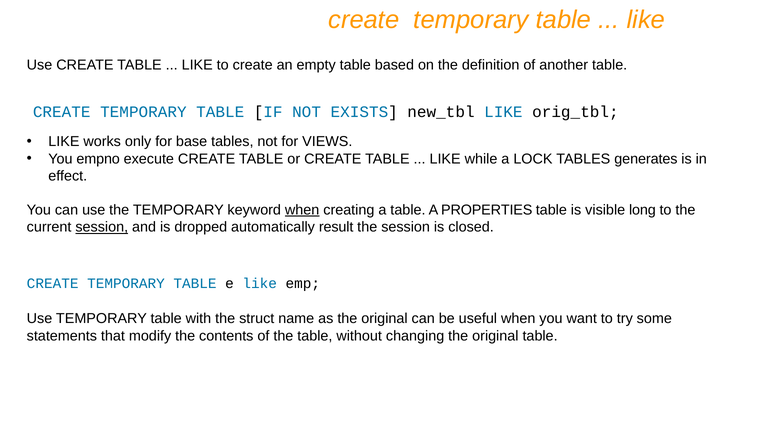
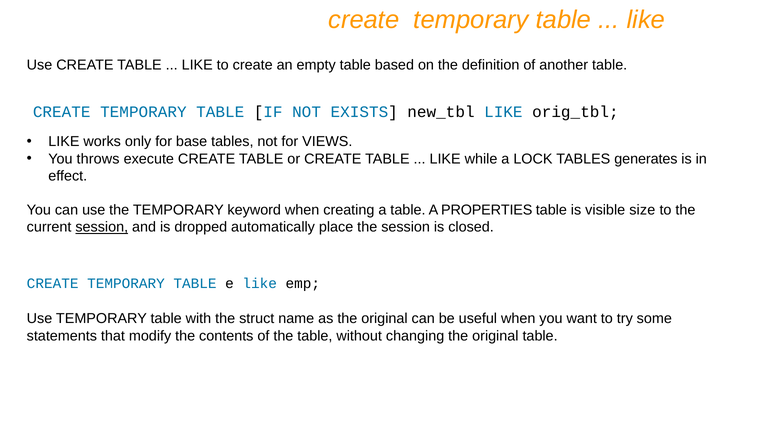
empno: empno -> throws (98, 159)
when underline: present -> none (302, 210)
long: long -> size (642, 210)
result: result -> place (336, 227)
